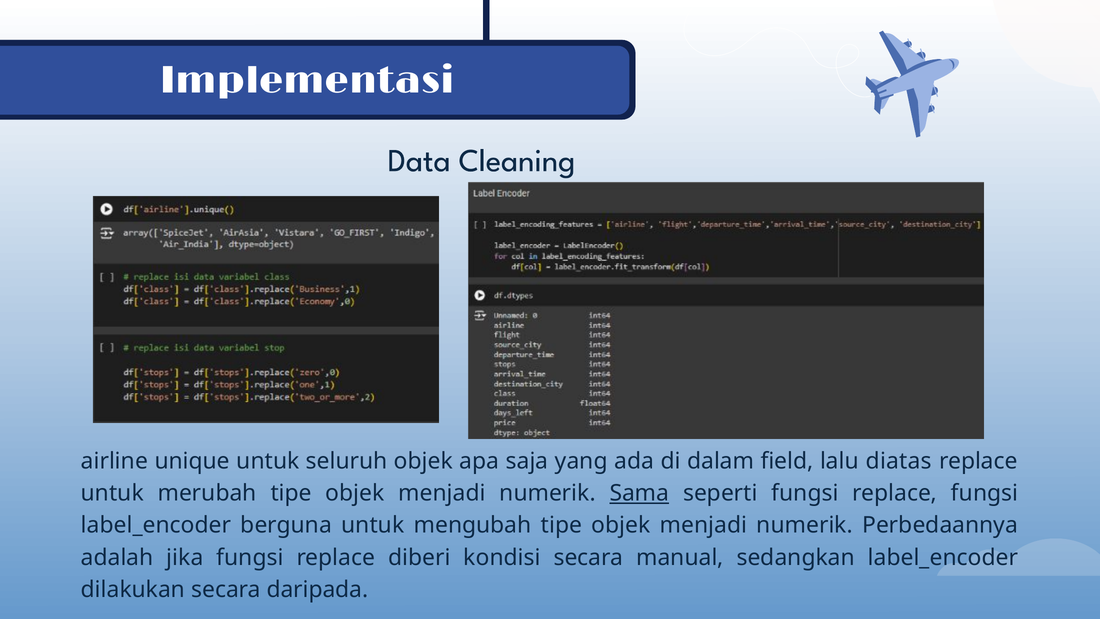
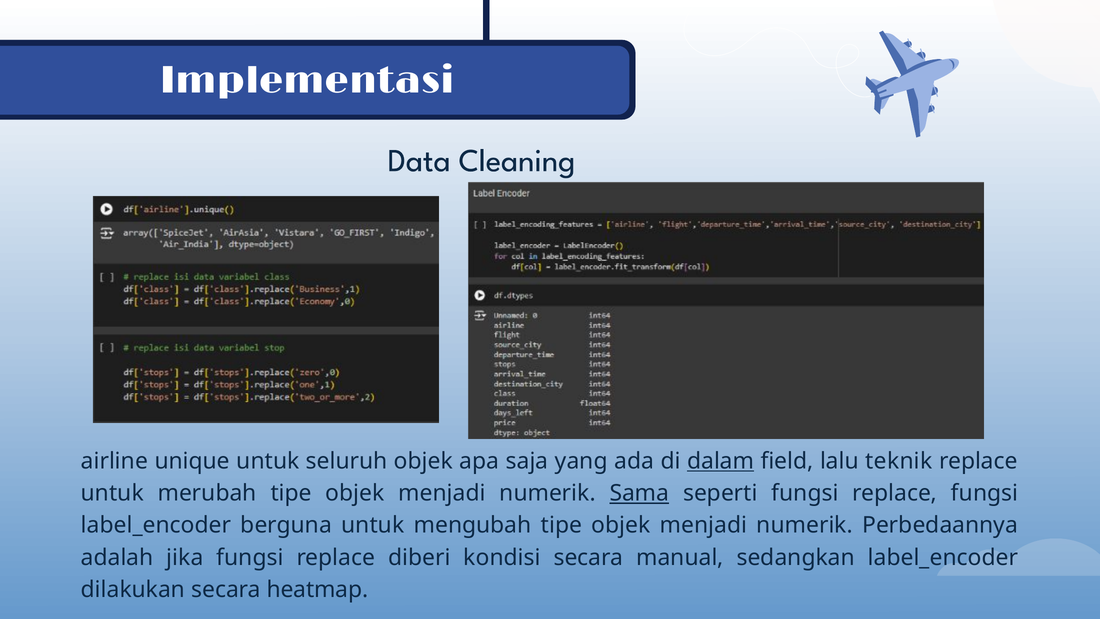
dalam underline: none -> present (721, 461)
diatas: diatas -> teknik (899, 461)
daripada: daripada -> heatmap (317, 589)
